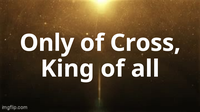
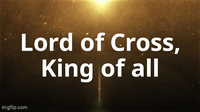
Only: Only -> Lord (47, 43)
